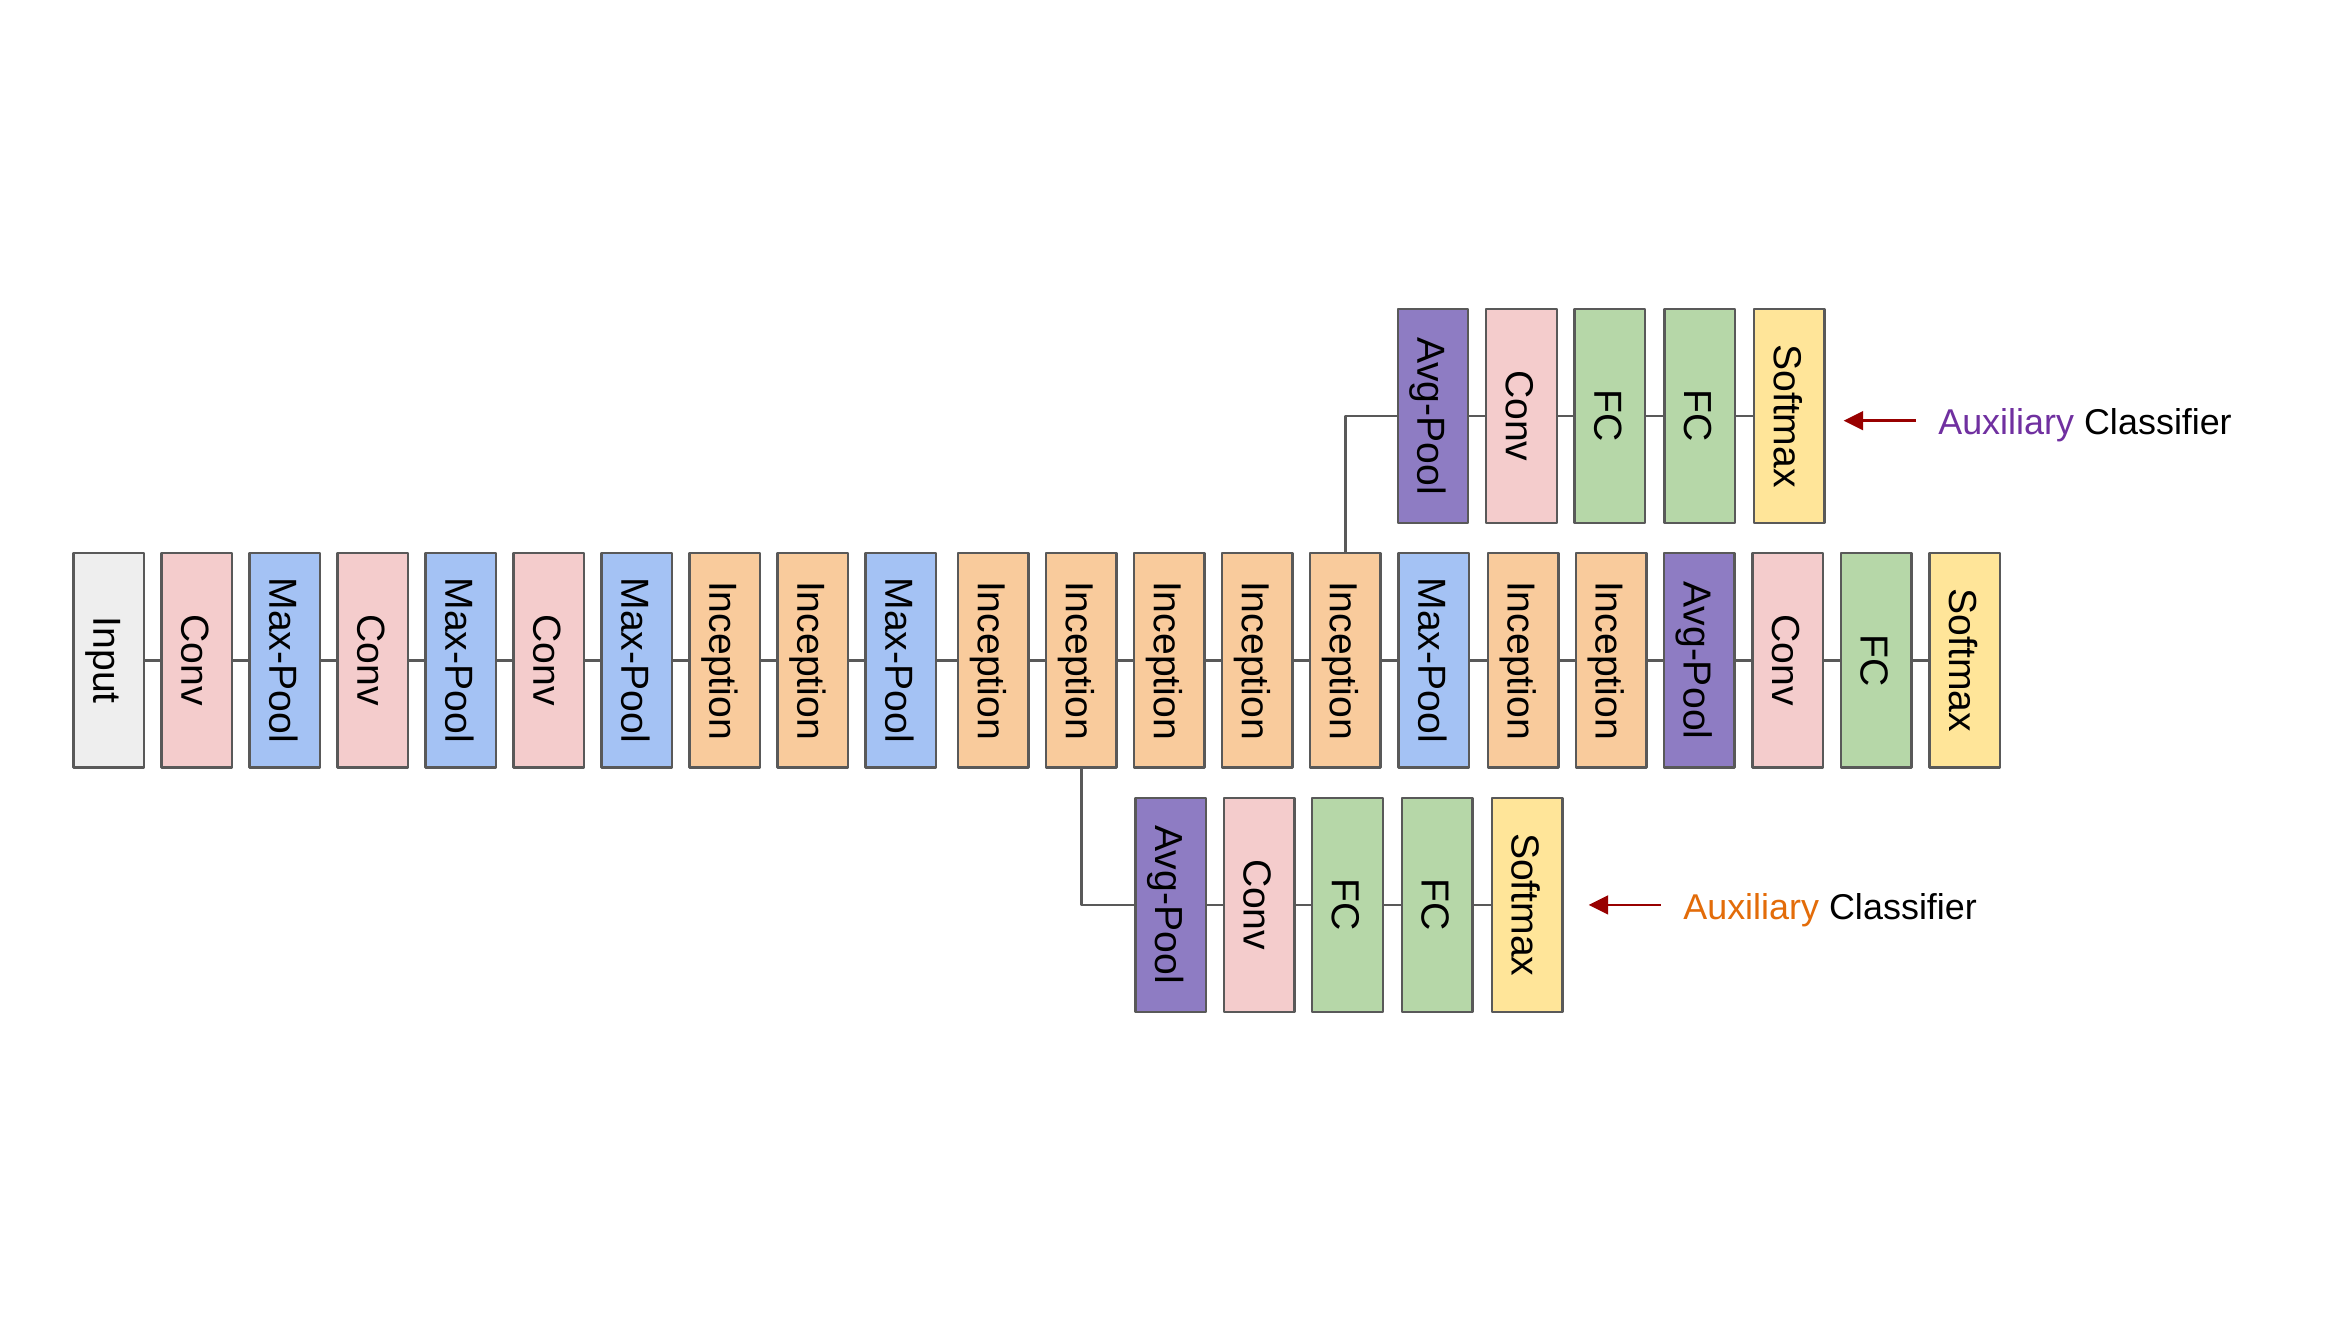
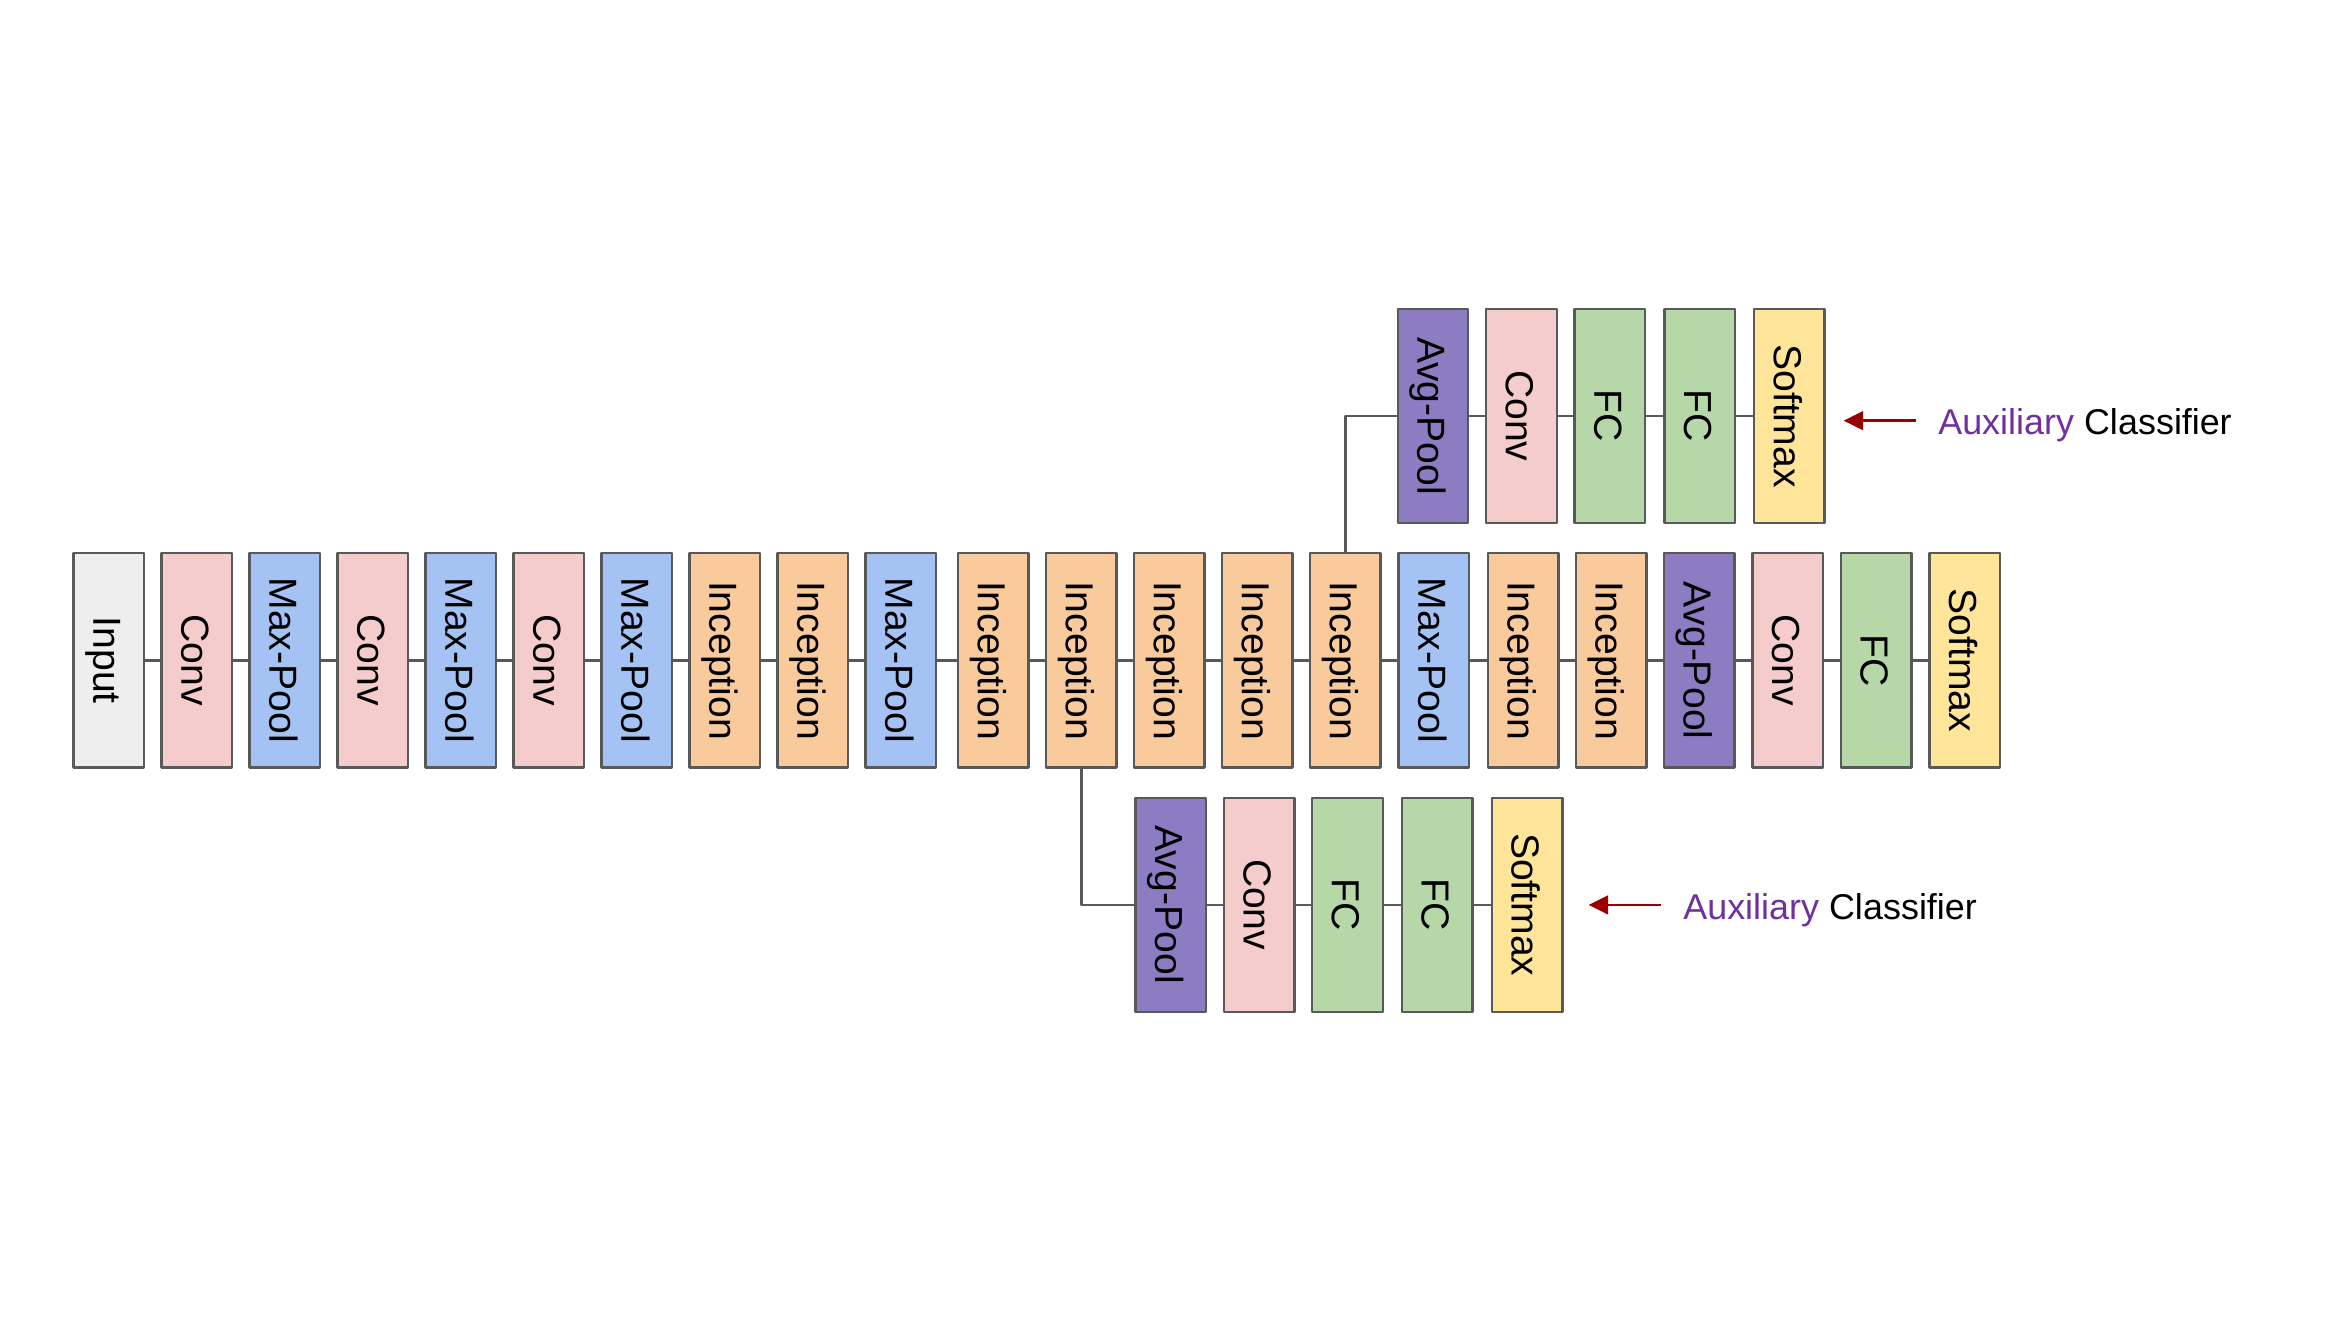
Auxiliary colour: orange -> purple (1751, 907)
